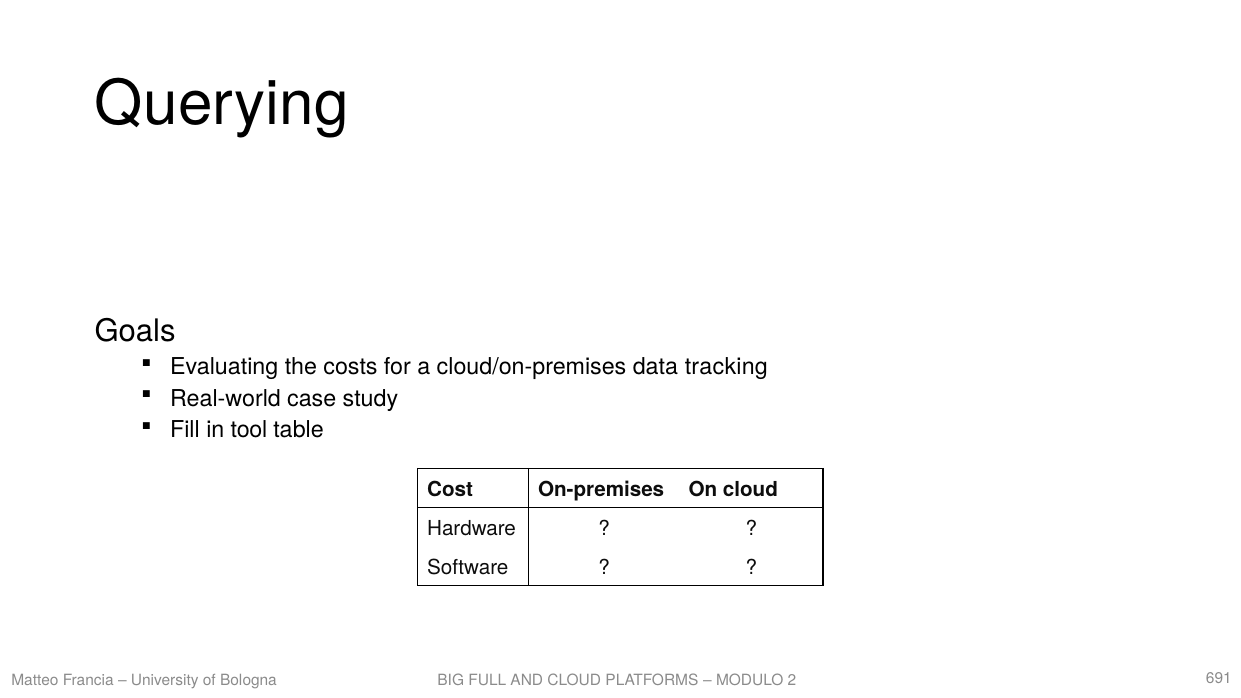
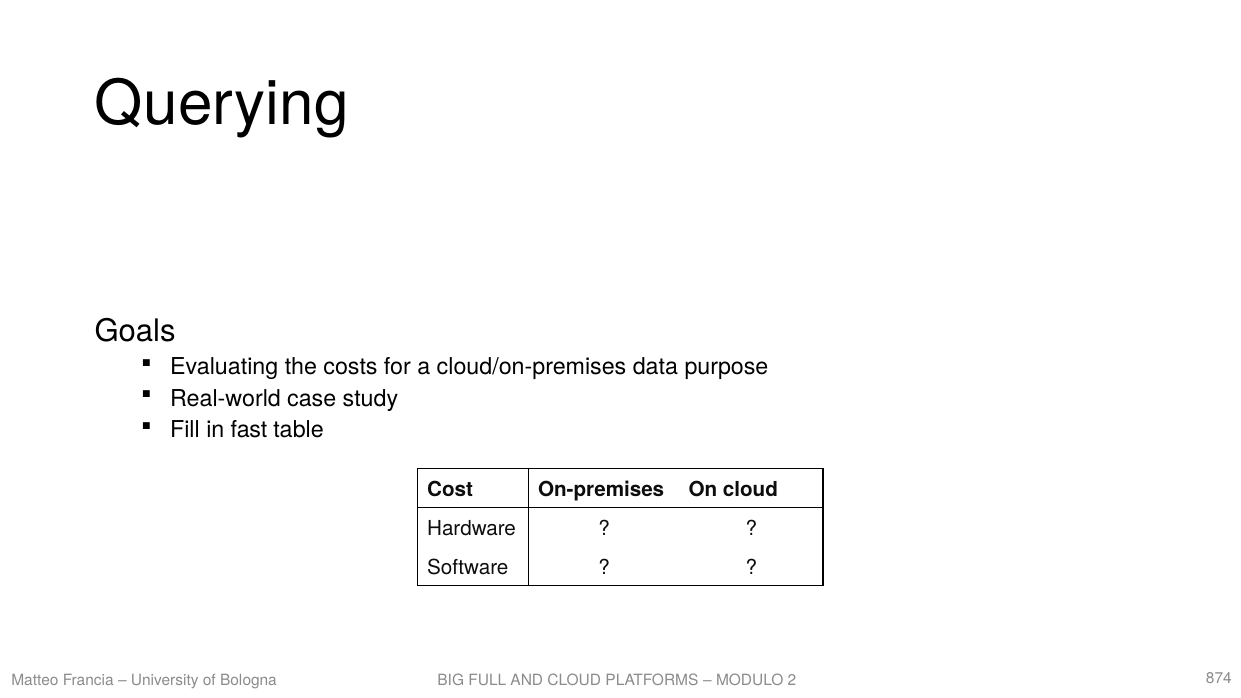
tracking: tracking -> purpose (726, 367)
tool: tool -> fast (249, 430)
691: 691 -> 874 (1219, 679)
